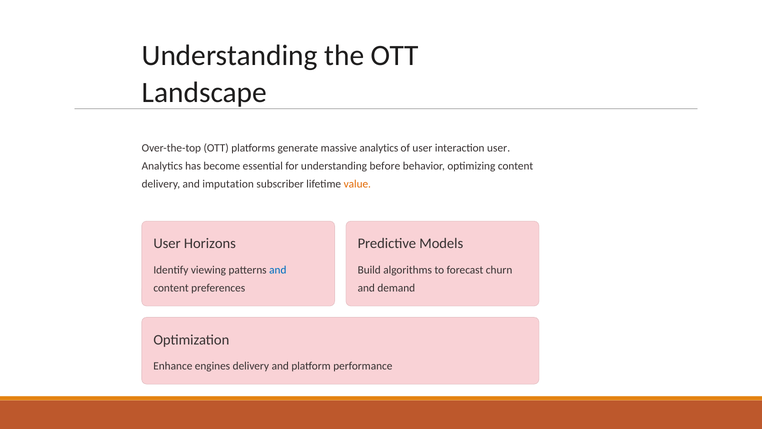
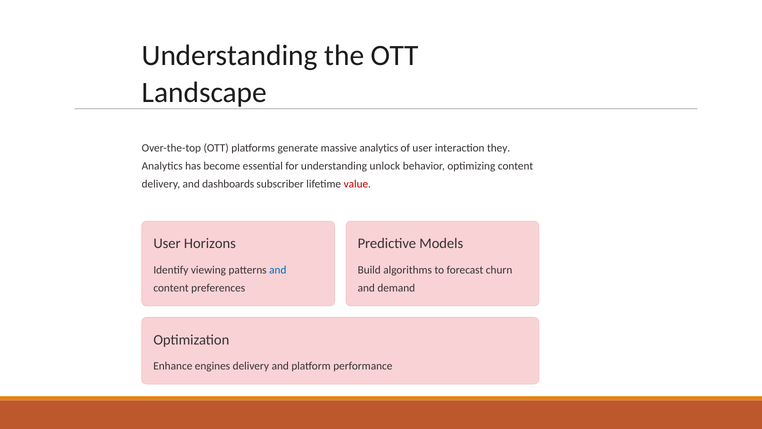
interaction user: user -> they (499, 148)
before: before -> unlock (385, 166)
imputation: imputation -> dashboards (228, 184)
value colour: orange -> red (357, 184)
